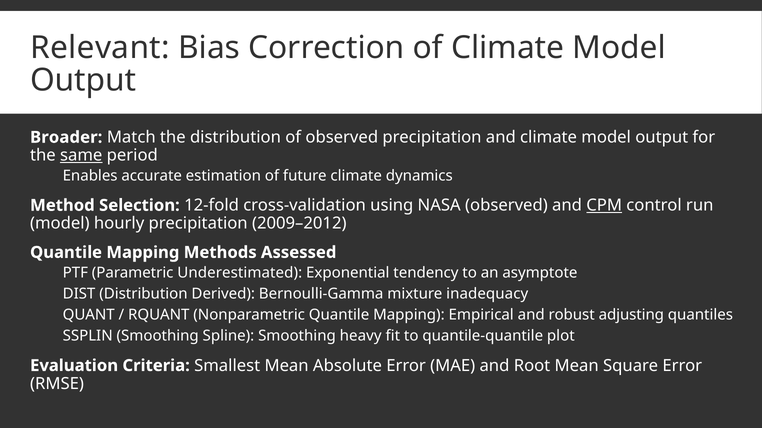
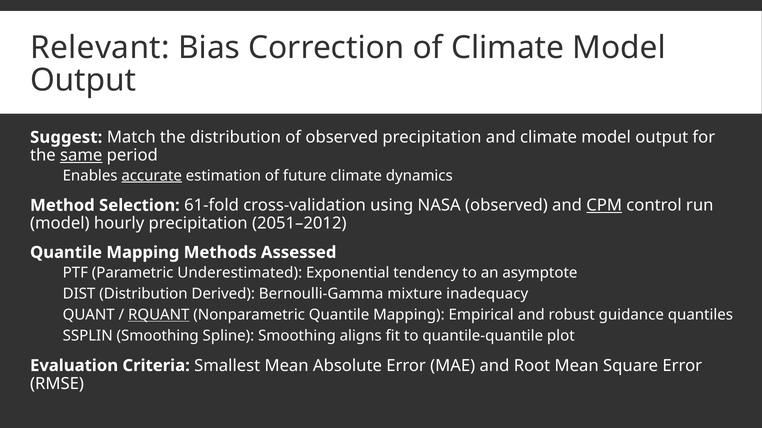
Broader: Broader -> Suggest (66, 137)
accurate underline: none -> present (152, 176)
12-fold: 12-fold -> 61-fold (212, 206)
2009–2012: 2009–2012 -> 2051–2012 (299, 224)
RQUANT underline: none -> present (159, 315)
adjusting: adjusting -> guidance (631, 315)
heavy: heavy -> aligns (361, 336)
